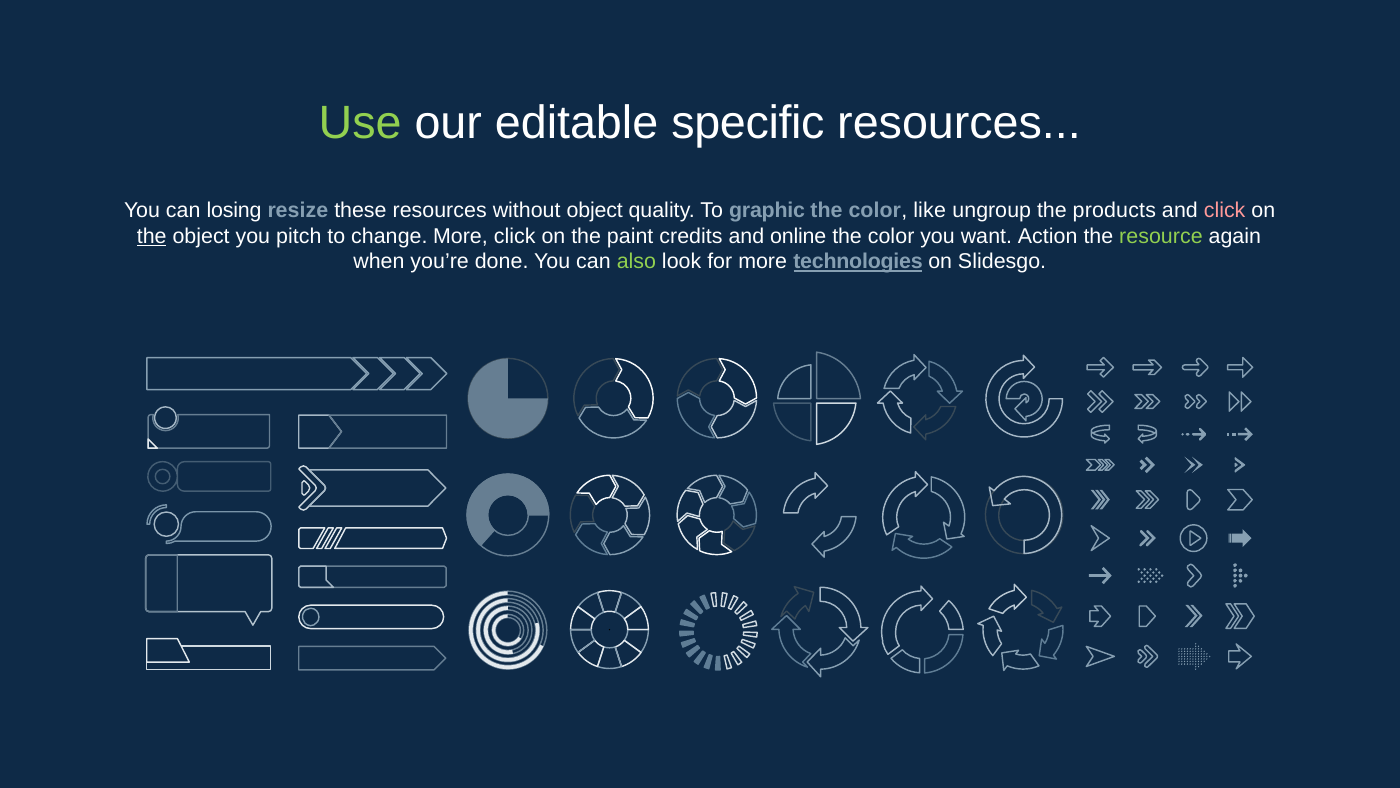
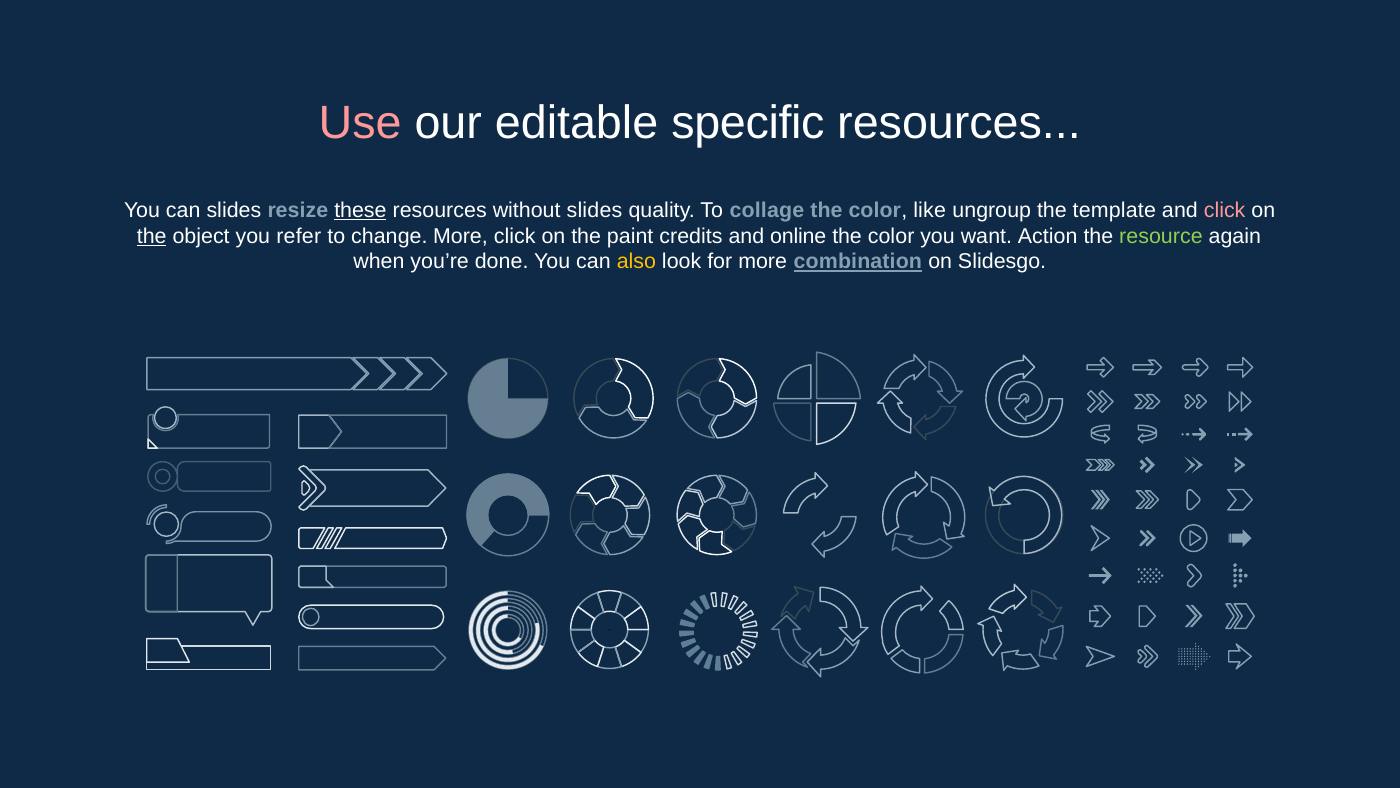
Use colour: light green -> pink (360, 123)
can losing: losing -> slides (234, 210)
these underline: none -> present (360, 210)
without object: object -> slides (594, 210)
graphic: graphic -> collage (767, 210)
products: products -> template (1114, 210)
pitch: pitch -> refer (299, 236)
also colour: light green -> yellow (636, 262)
technologies: technologies -> combination (858, 262)
